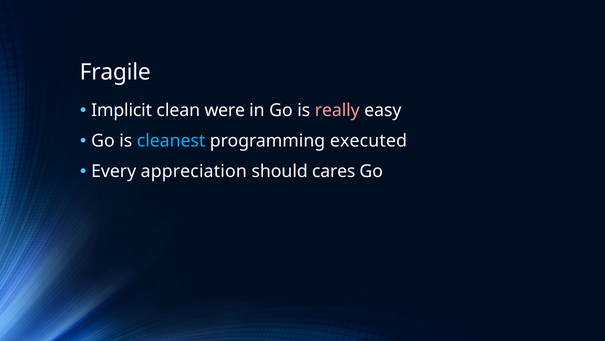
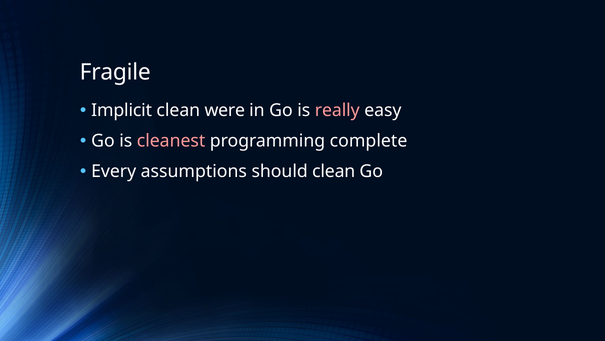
cleanest colour: light blue -> pink (171, 141)
executed: executed -> complete (369, 141)
appreciation: appreciation -> assumptions (194, 171)
should cares: cares -> clean (334, 171)
